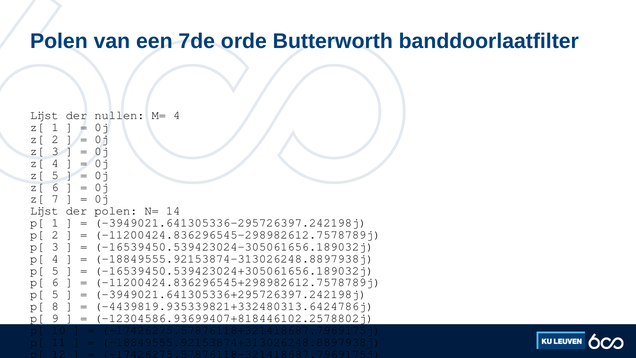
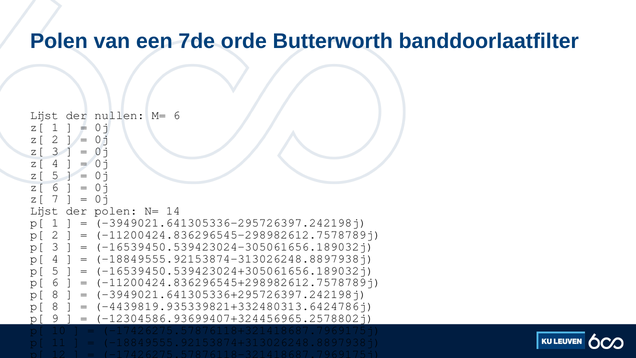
M= 4: 4 -> 6 (177, 115)
5: 5 -> 8 (55, 294)
-12304586.93699407+818446102.2578802j: -12304586.93699407+818446102.2578802j -> -12304586.93699407+324456965.2578802j (234, 318)
